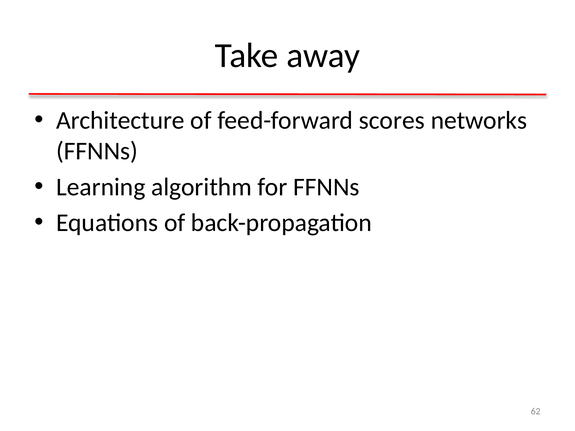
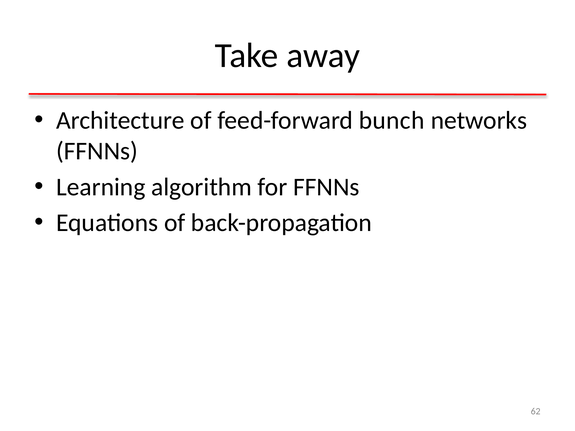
scores: scores -> bunch (392, 121)
